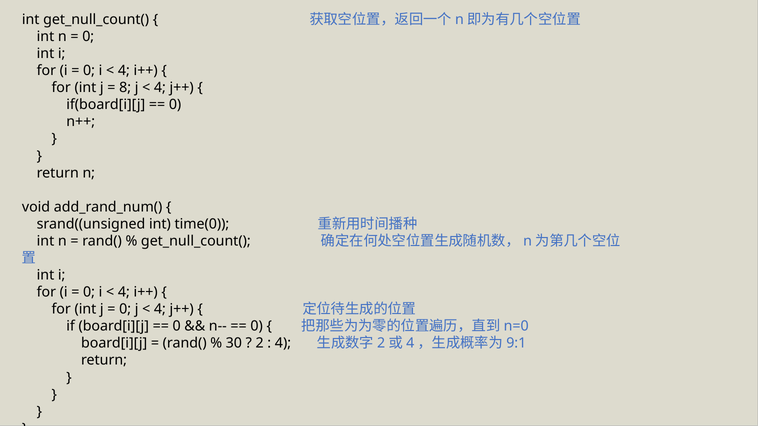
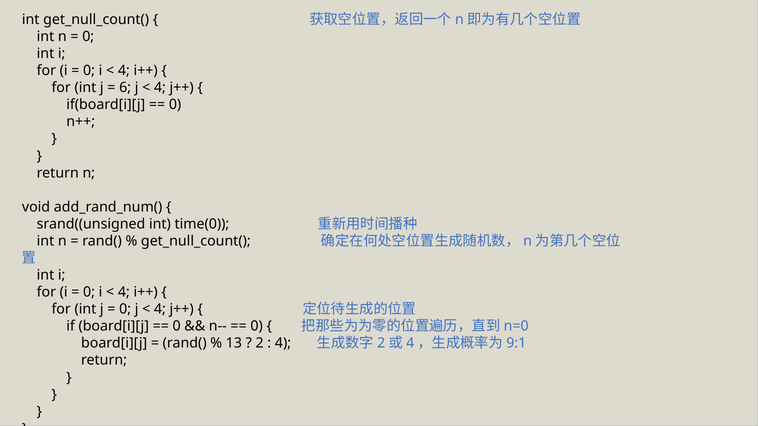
8: 8 -> 6 (125, 88)
30: 30 -> 13 (234, 344)
